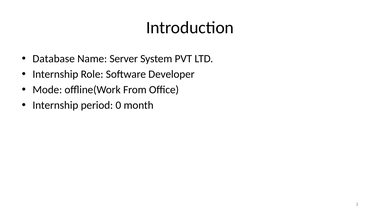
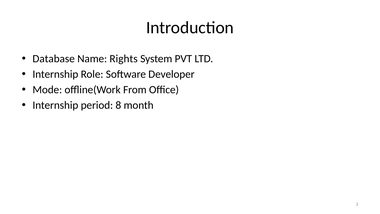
Server: Server -> Rights (124, 59)
0: 0 -> 8 (118, 105)
